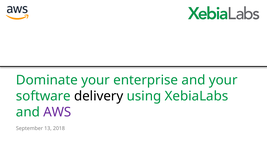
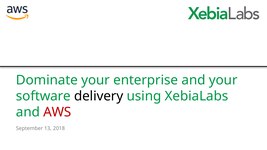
AWS colour: purple -> red (57, 112)
